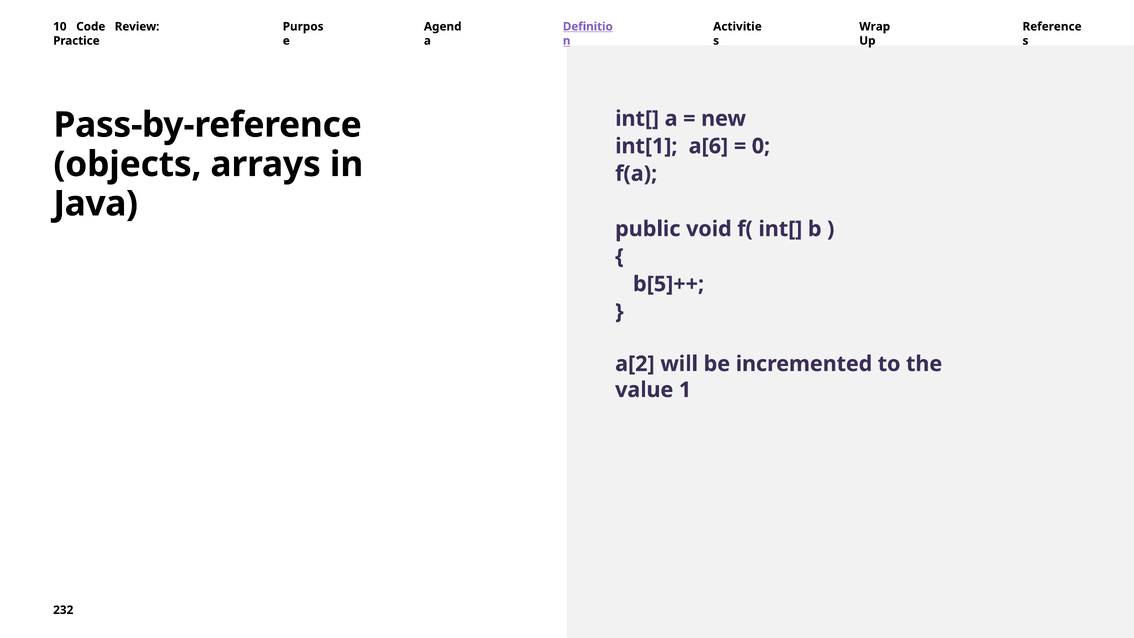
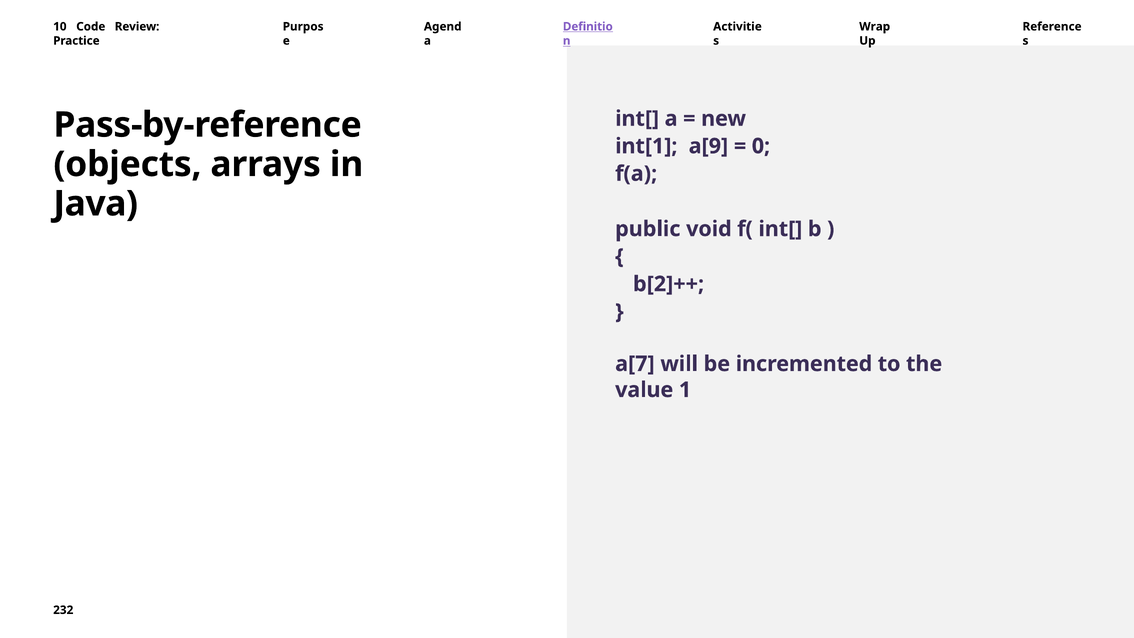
a[6: a[6 -> a[9 (708, 146)
b[5]++: b[5]++ -> b[2]++ (669, 284)
a[2: a[2 -> a[7 (635, 364)
